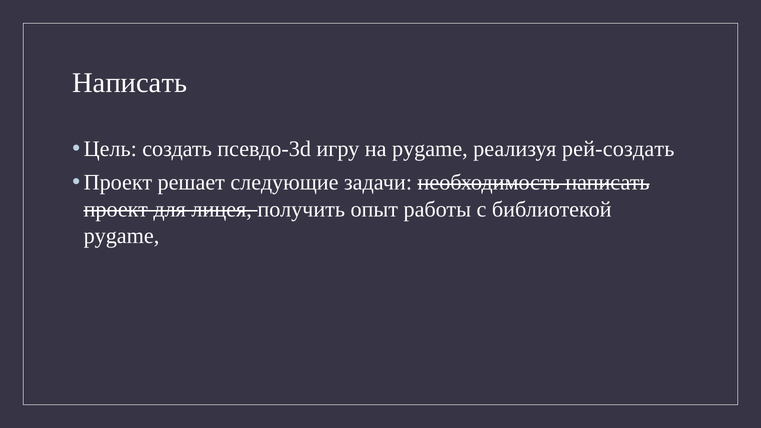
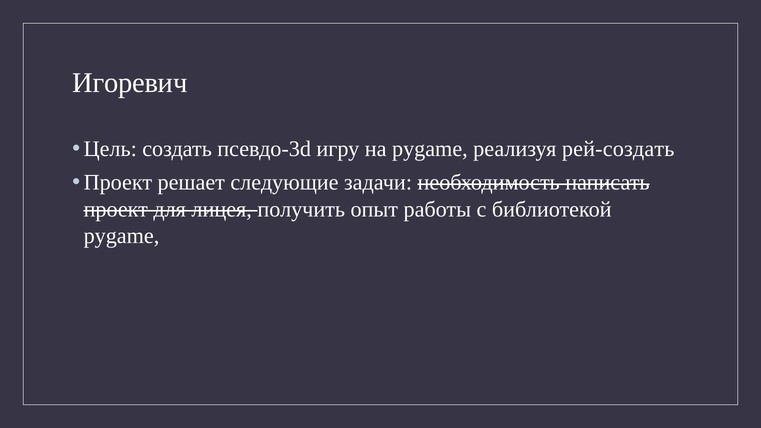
Написать: Написать -> Игоревич (130, 83)
